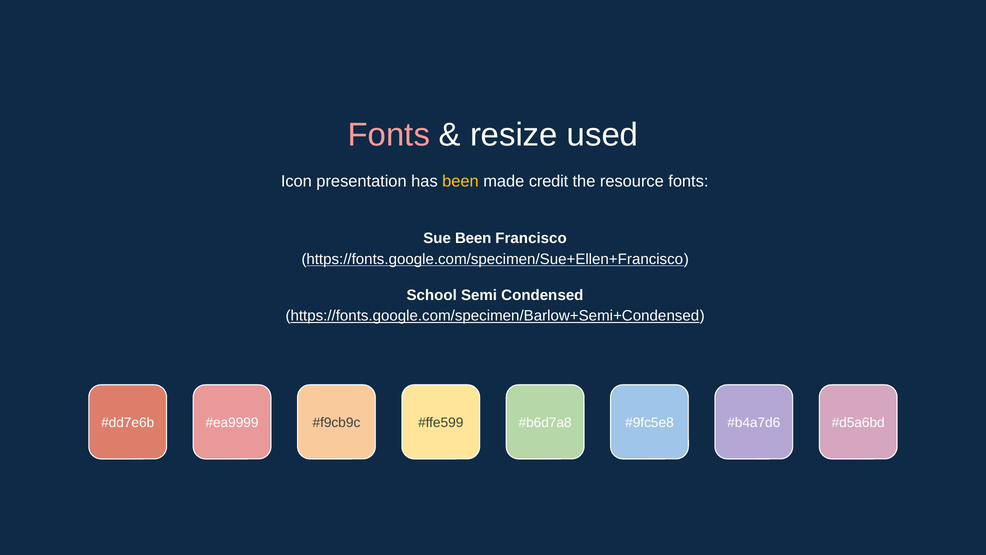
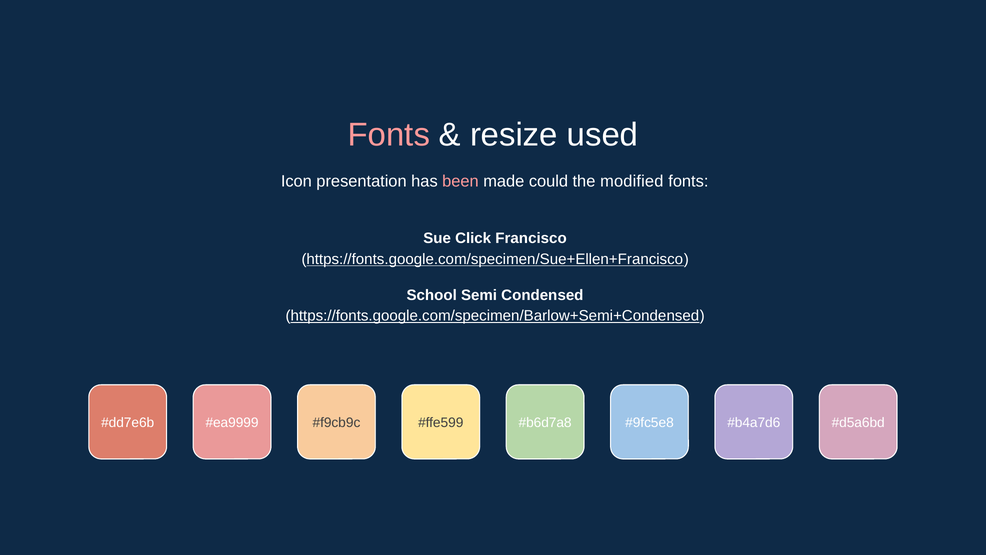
been colour: yellow -> pink (460, 181)
credit: credit -> could (548, 181)
resource: resource -> modified (632, 181)
Sue Been: Been -> Click (473, 238)
